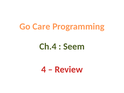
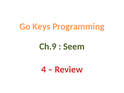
Care: Care -> Keys (41, 27)
Ch.4: Ch.4 -> Ch.9 (48, 46)
